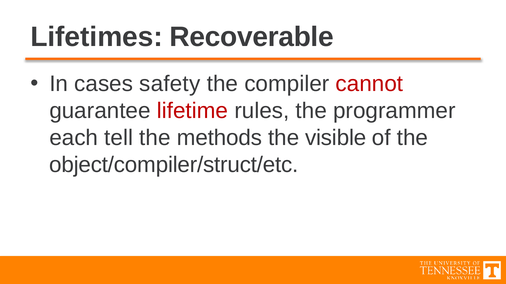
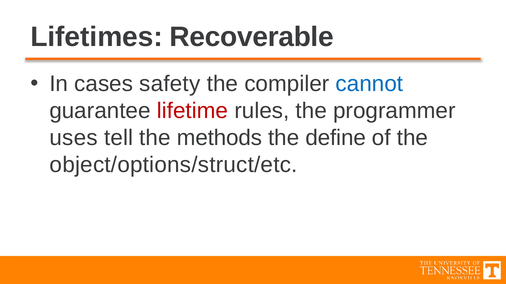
cannot colour: red -> blue (369, 84)
each: each -> uses (74, 138)
visible: visible -> define (336, 138)
object/compiler/struct/etc: object/compiler/struct/etc -> object/options/struct/etc (174, 165)
